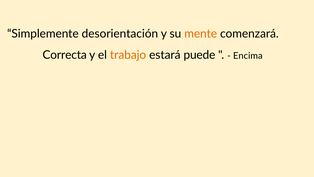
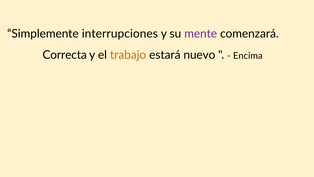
desorientación: desorientación -> interrupciones (120, 34)
mente colour: orange -> purple (201, 34)
puede: puede -> nuevo (199, 55)
